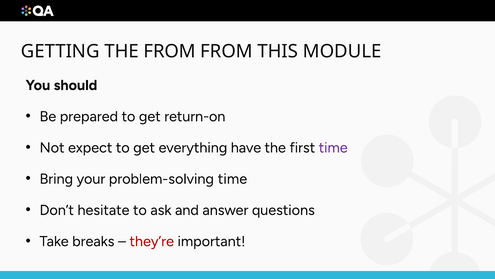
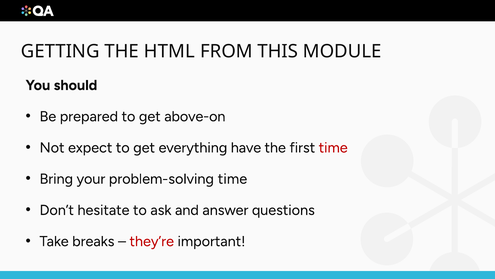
THE FROM: FROM -> HTML (169, 51)
return-on: return-on -> above-on (195, 116)
time colour: purple -> red (333, 147)
